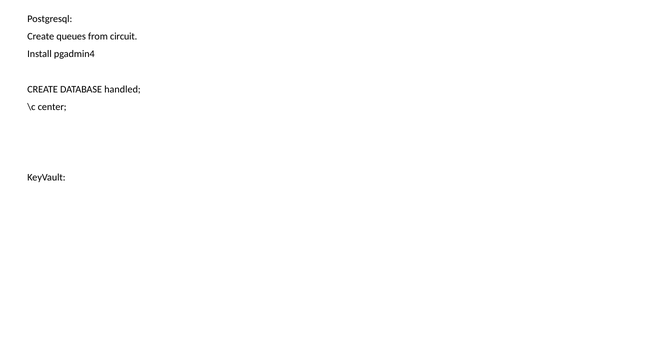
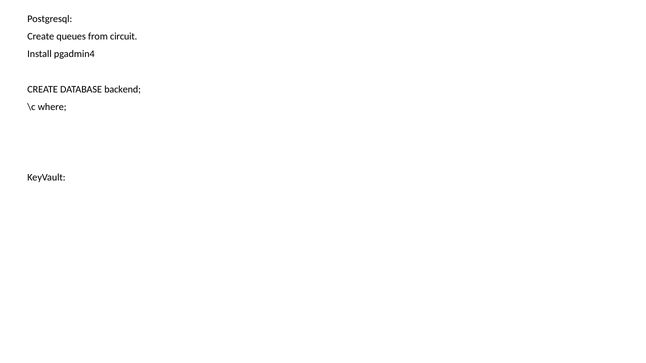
handled: handled -> backend (123, 89)
center: center -> where (52, 107)
